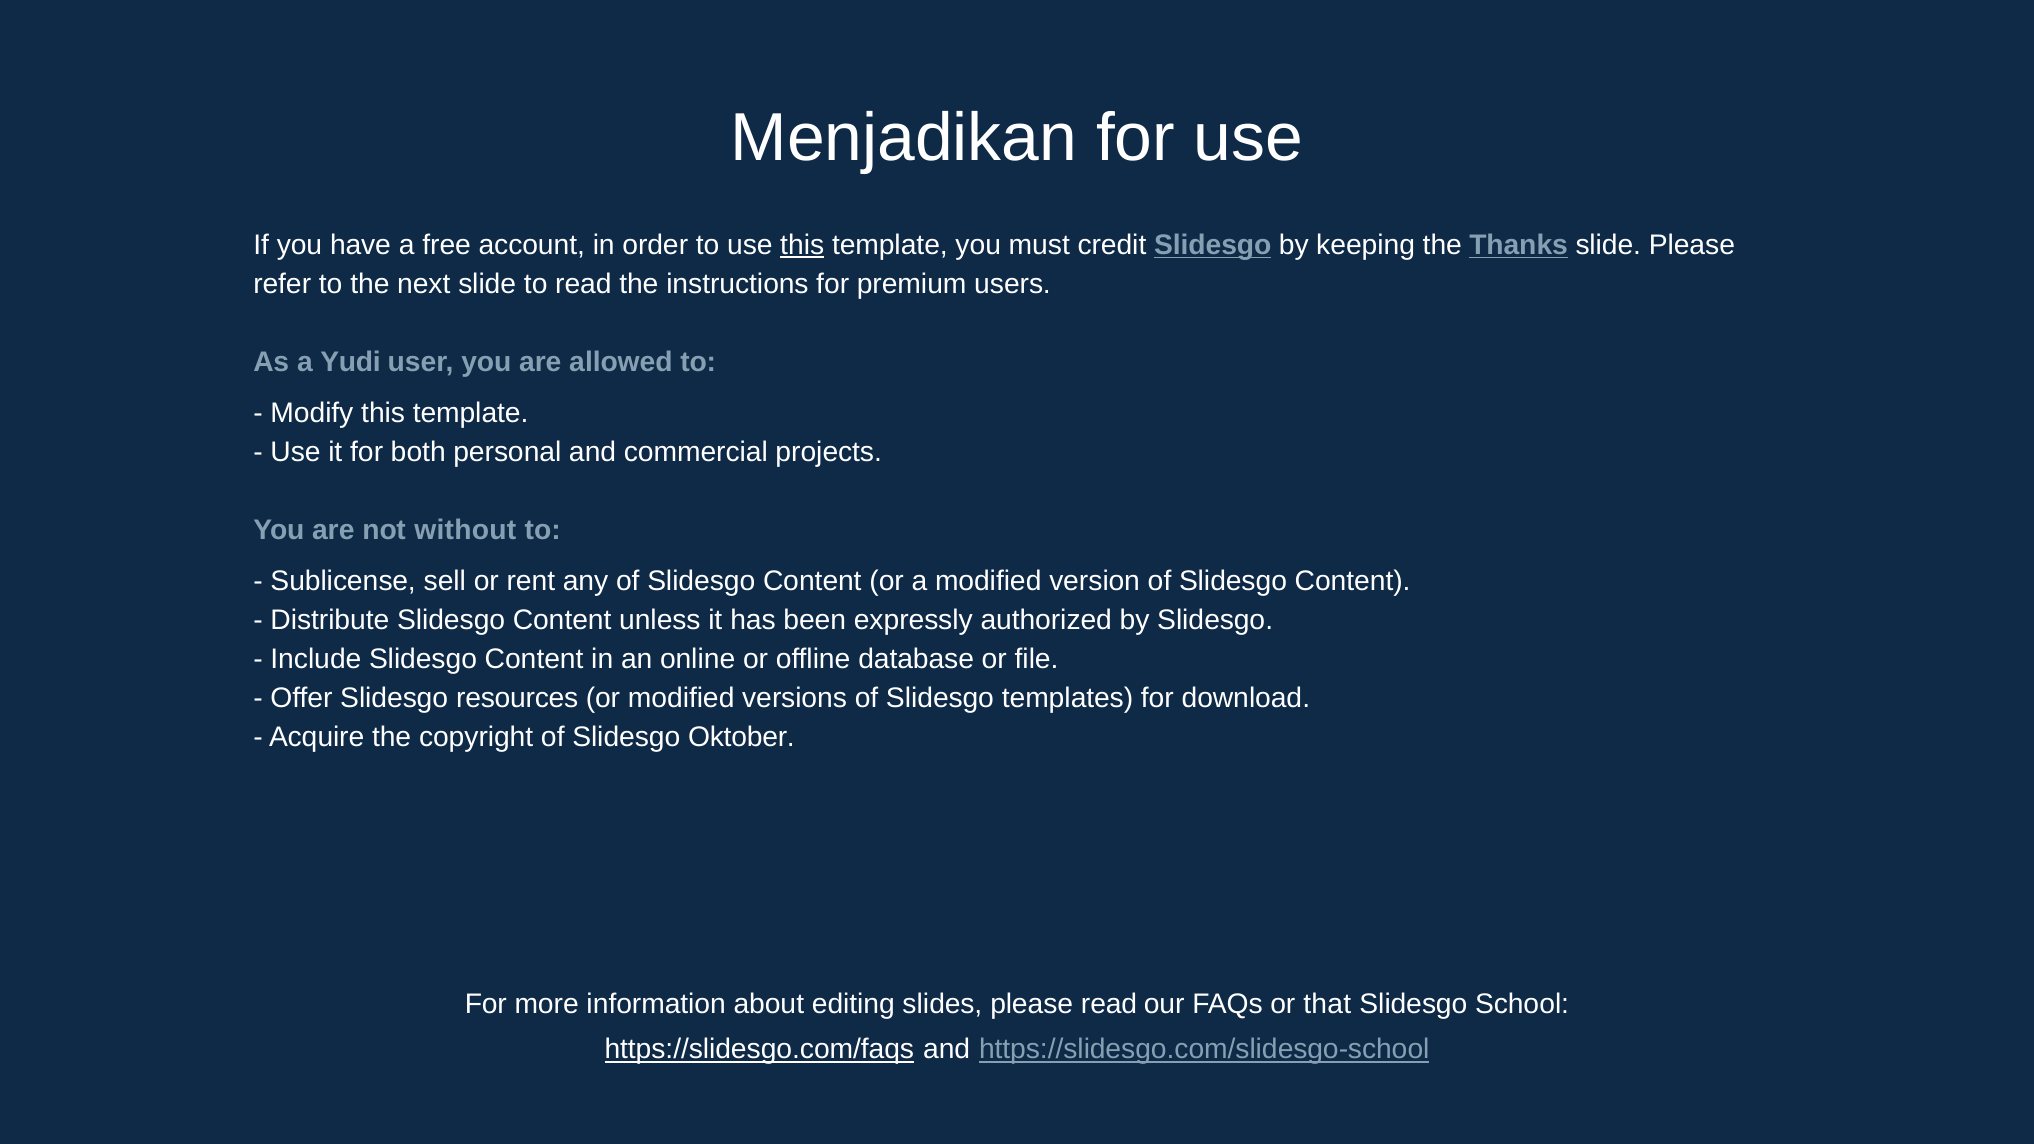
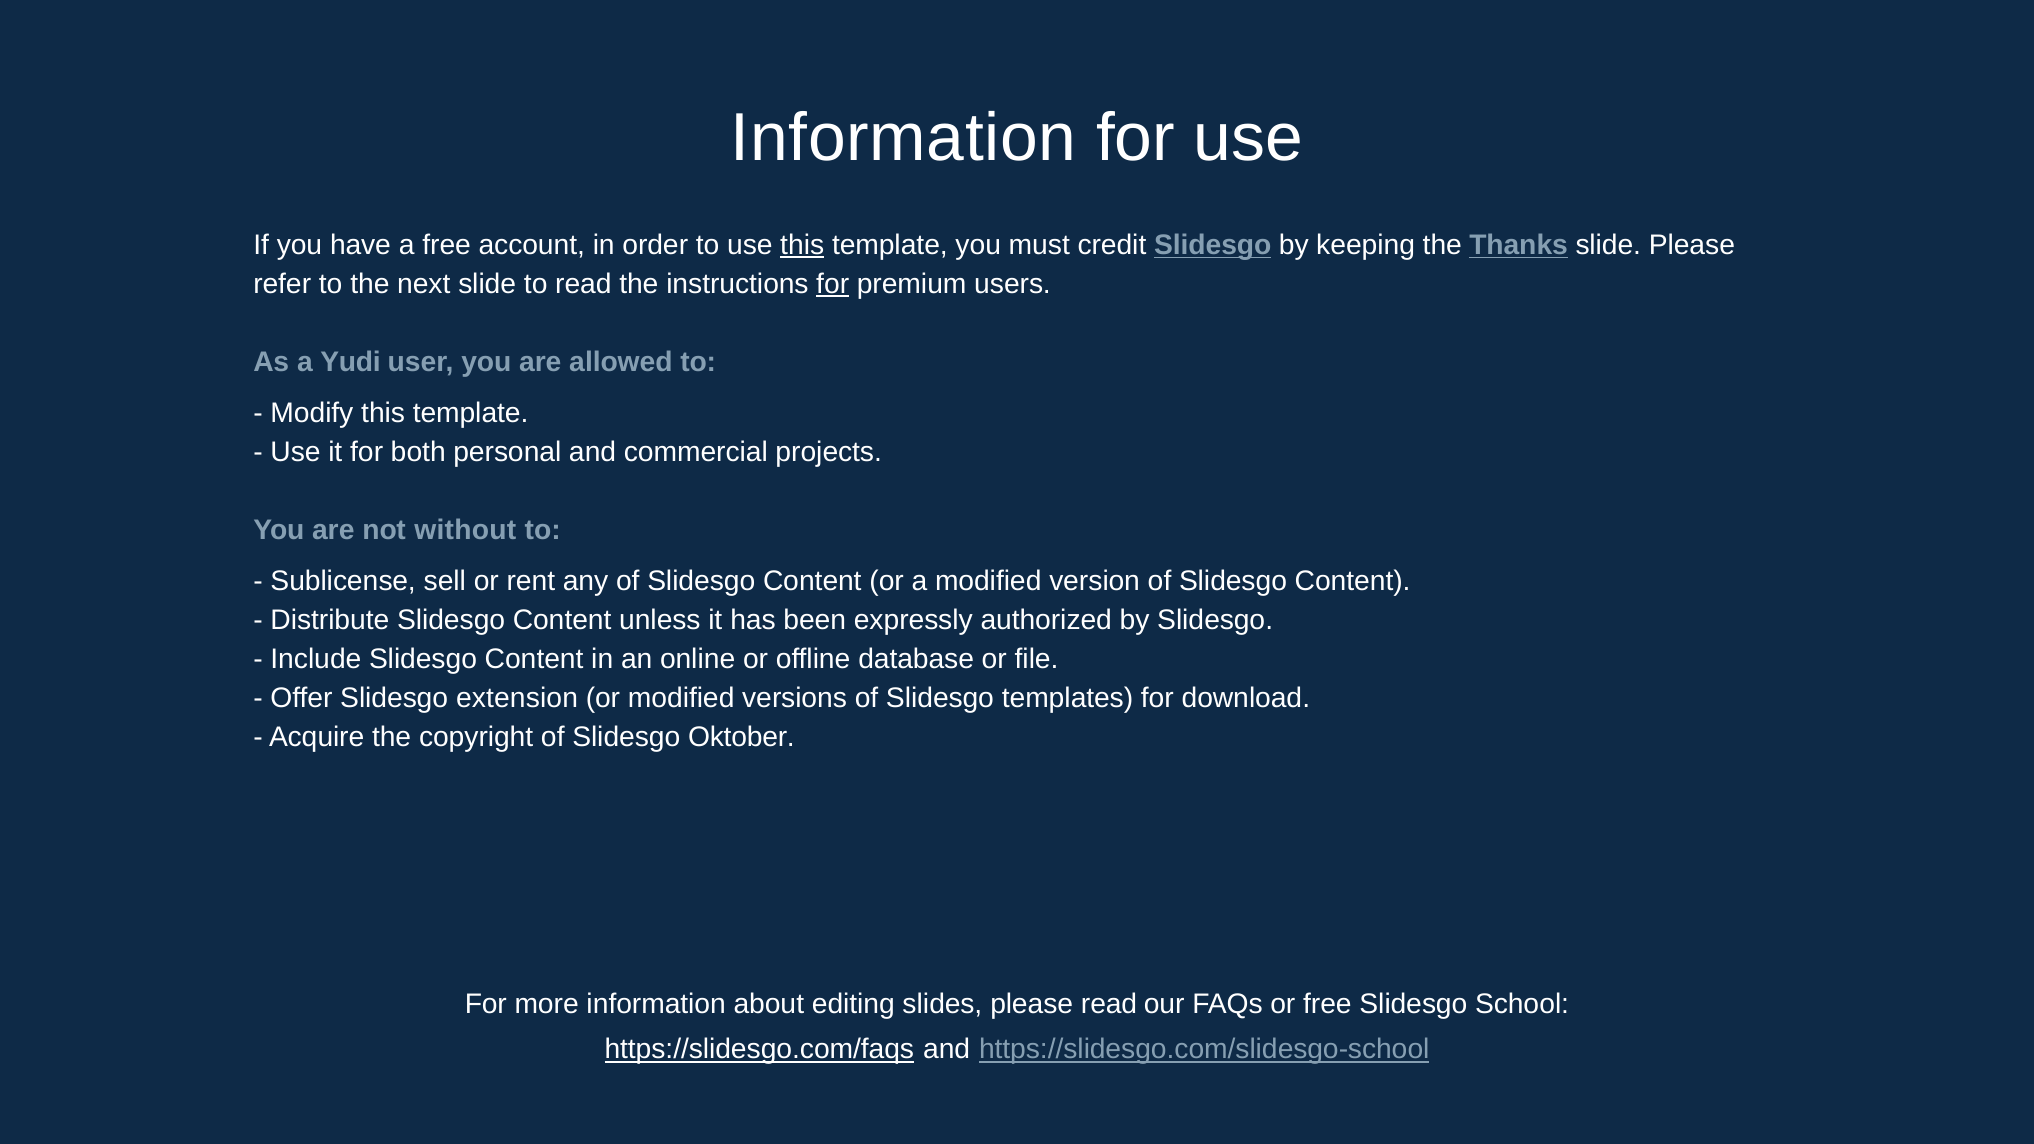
Menjadikan: Menjadikan -> Information (904, 138)
for underline: none -> present (833, 284)
resources: resources -> extension (517, 698)
or that: that -> free (1327, 1004)
